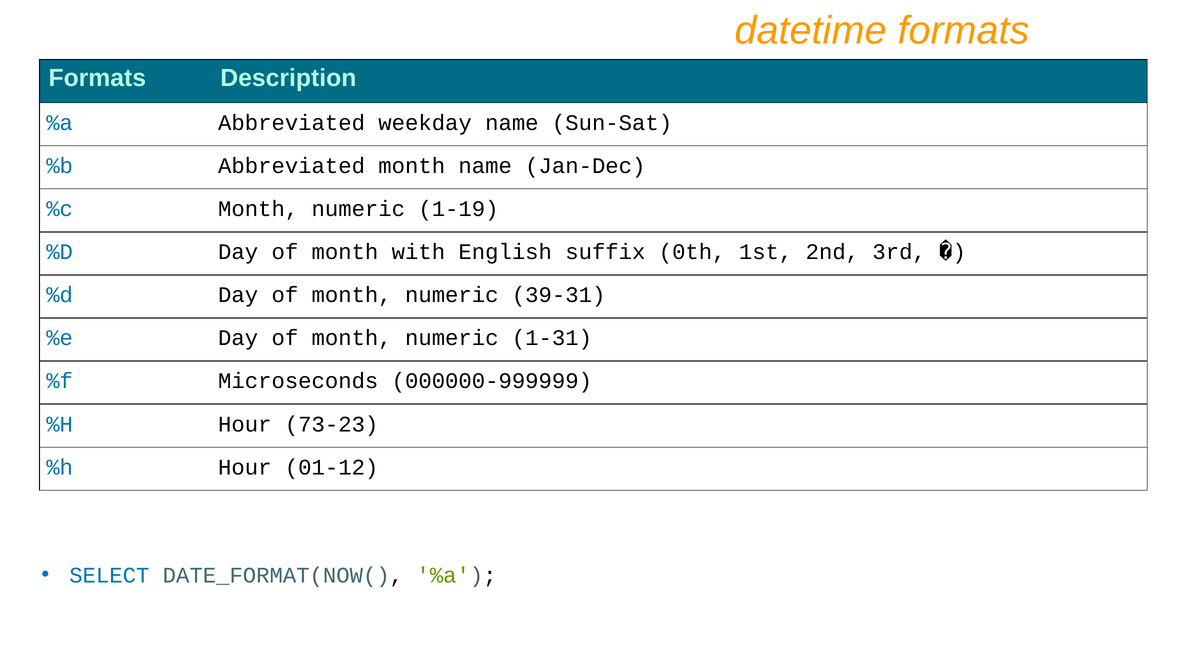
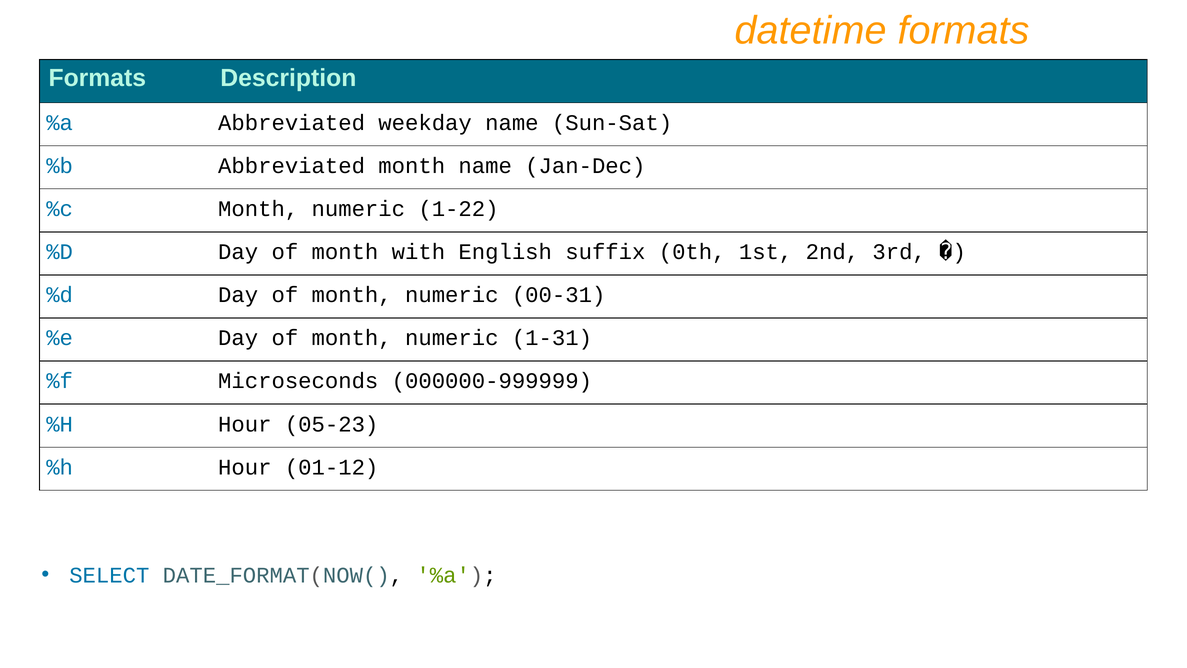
1-19: 1-19 -> 1-22 (458, 209)
39-31: 39-31 -> 00-31 (559, 295)
73-23: 73-23 -> 05-23 (332, 424)
